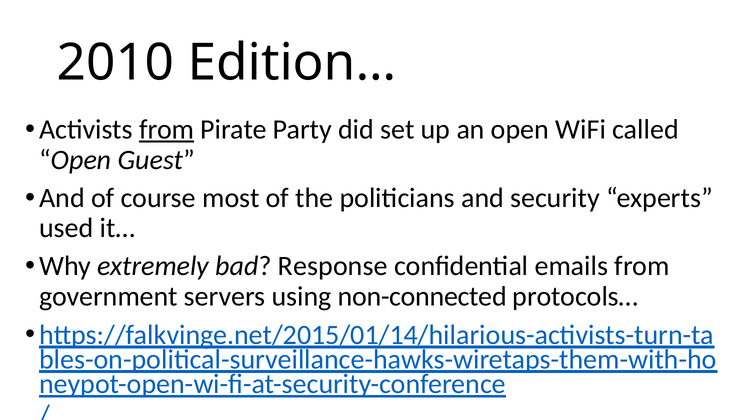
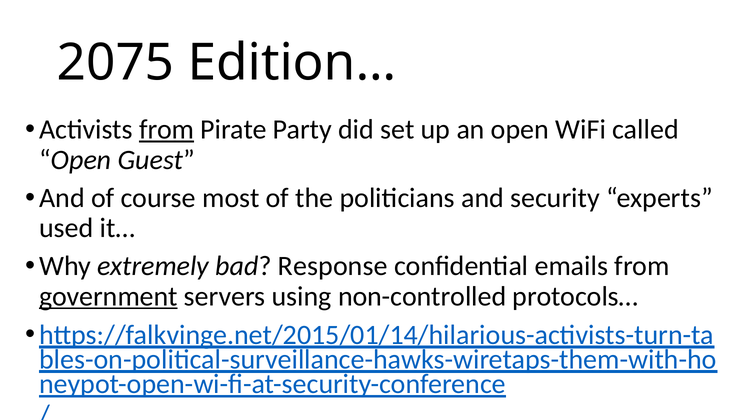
2010: 2010 -> 2075 (116, 63)
government underline: none -> present (108, 296)
non-connected: non-connected -> non-controlled (422, 296)
